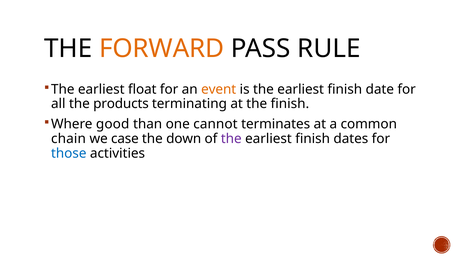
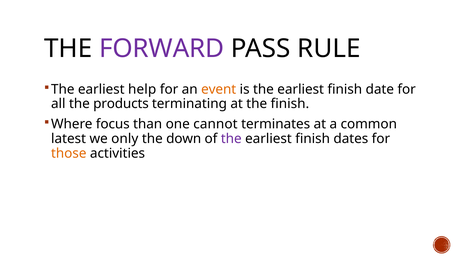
FORWARD colour: orange -> purple (162, 49)
float: float -> help (142, 89)
good: good -> focus (113, 124)
chain: chain -> latest (69, 139)
case: case -> only (125, 139)
those colour: blue -> orange (69, 154)
